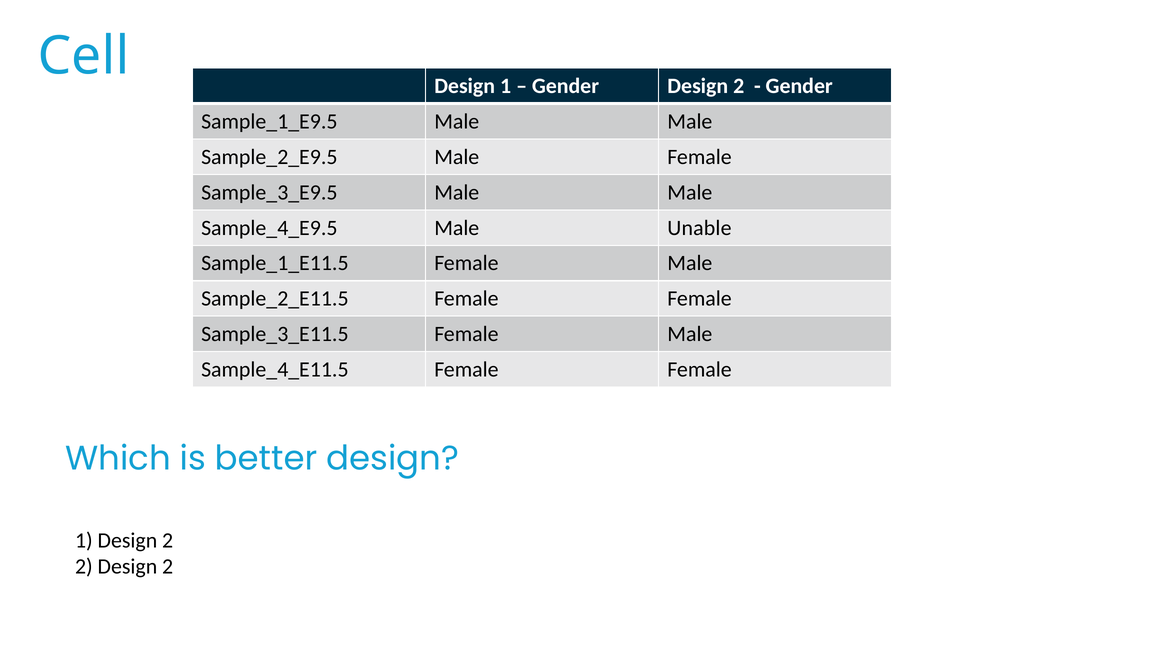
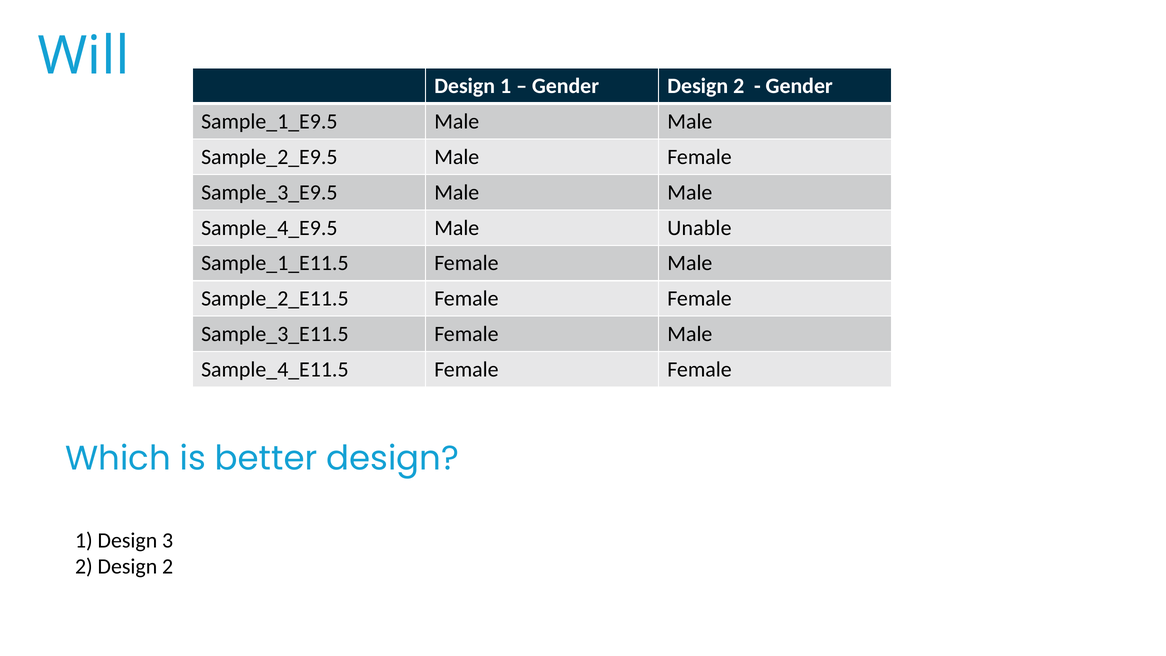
Cell: Cell -> Will (83, 56)
1 Design 2: 2 -> 3 (168, 540)
